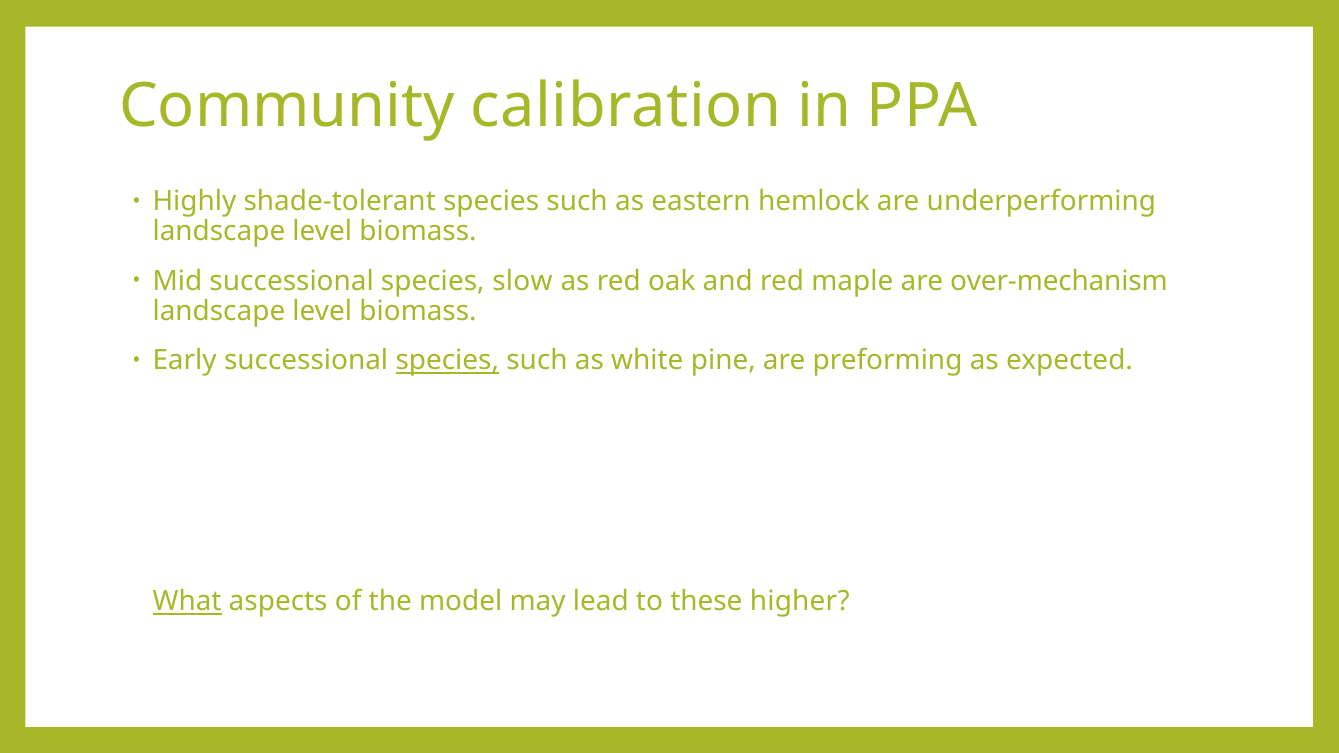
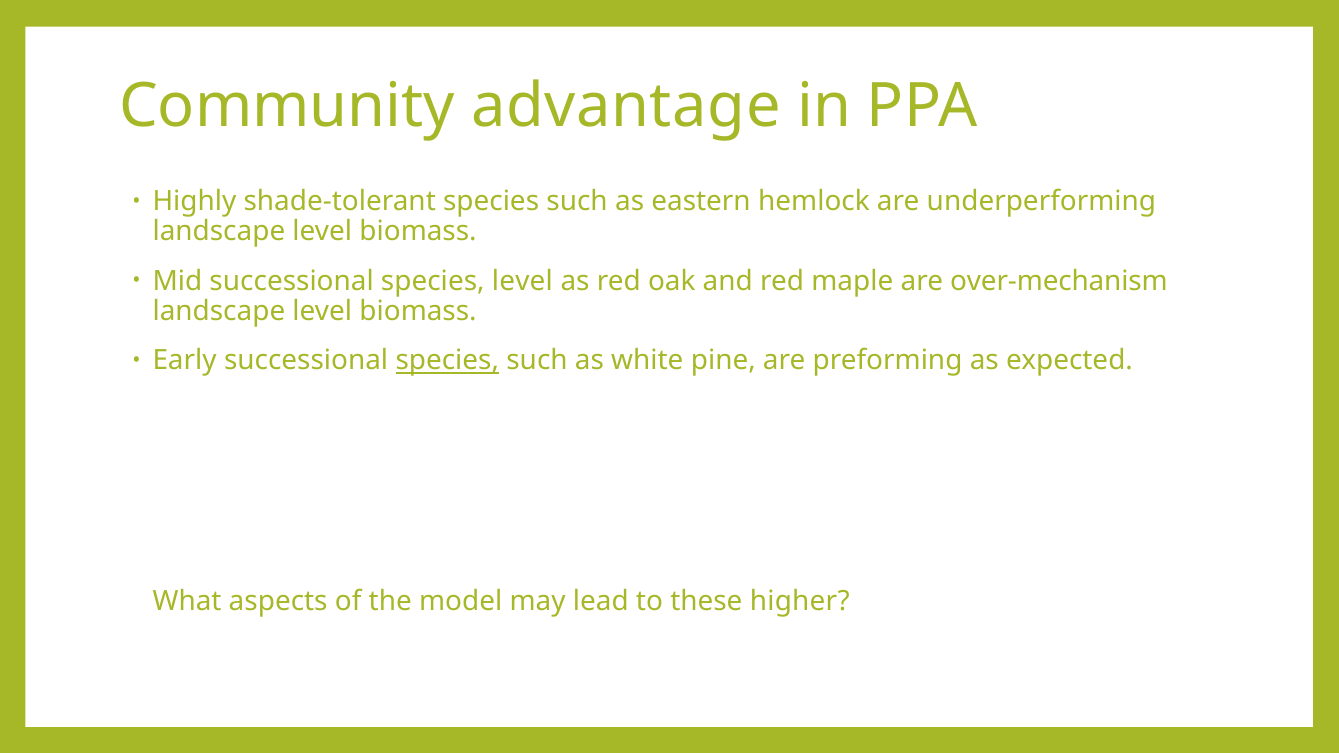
calibration: calibration -> advantage (626, 106)
species slow: slow -> level (522, 281)
What underline: present -> none (187, 602)
